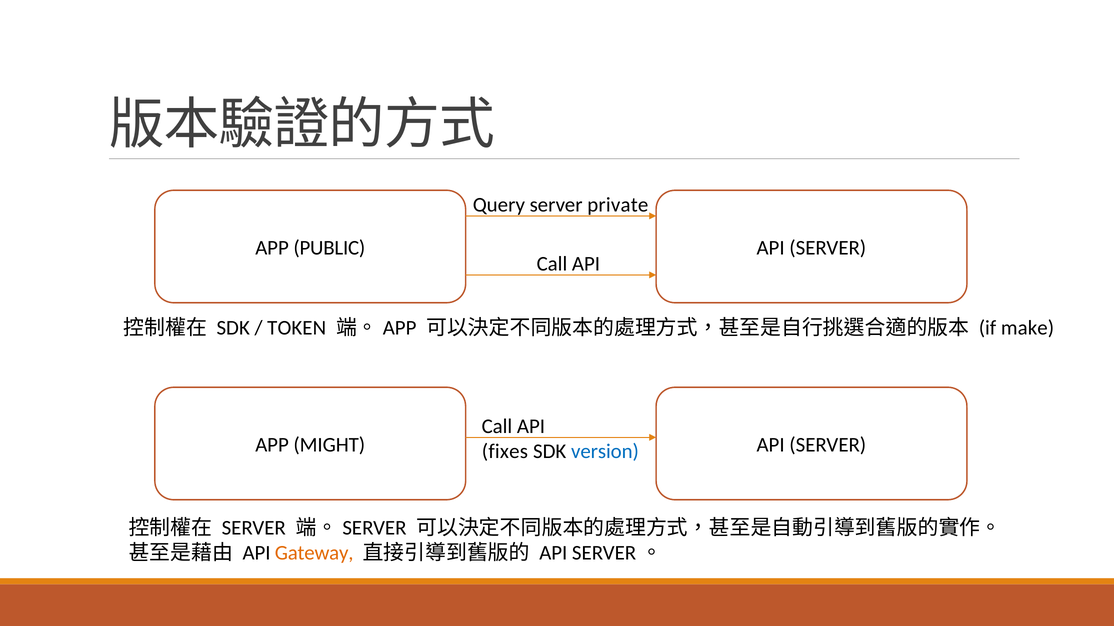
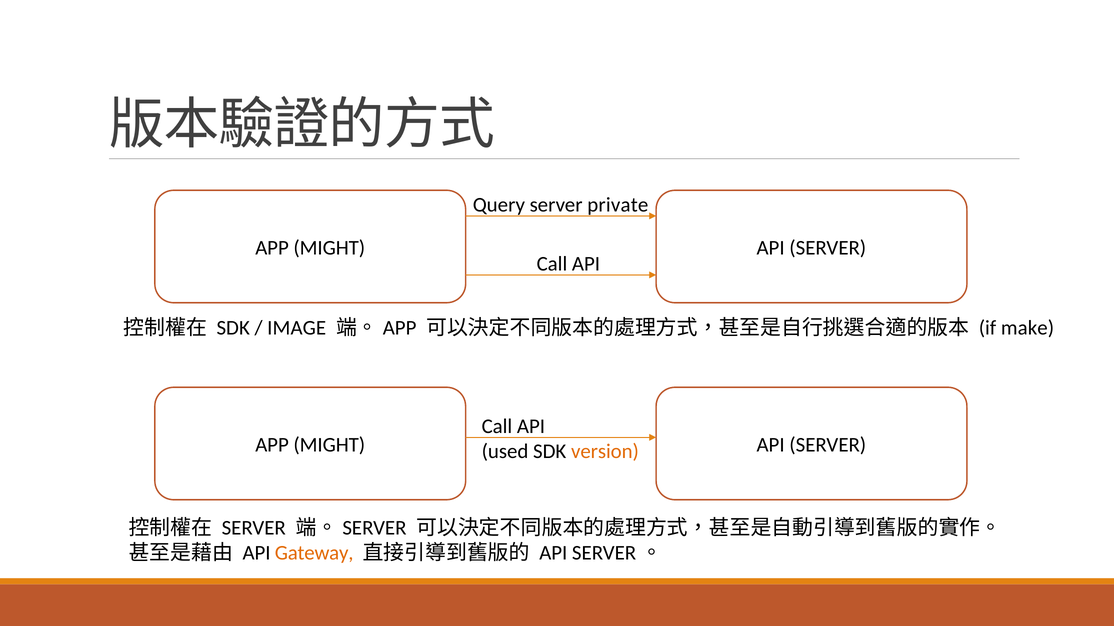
PUBLIC: PUBLIC -> MIGHT (329, 248)
TOKEN: TOKEN -> IMAGE (297, 328)
fixes: fixes -> used (505, 452)
version colour: blue -> orange (605, 452)
